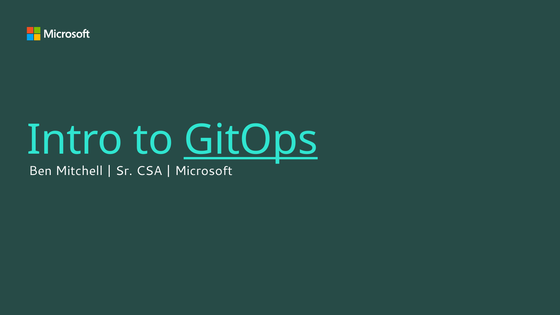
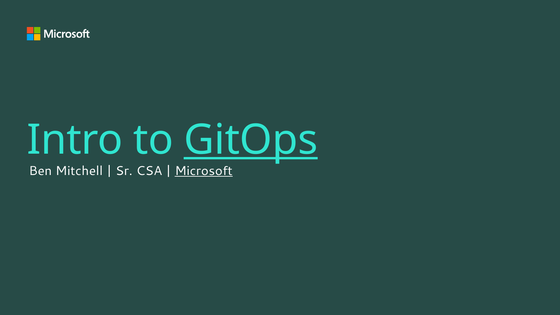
Microsoft underline: none -> present (204, 171)
